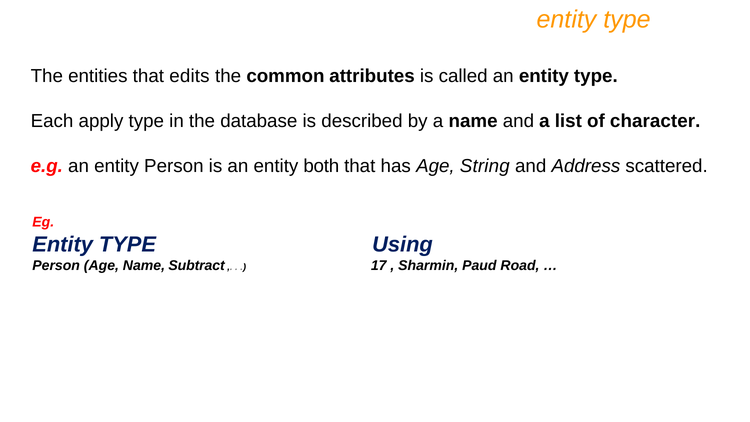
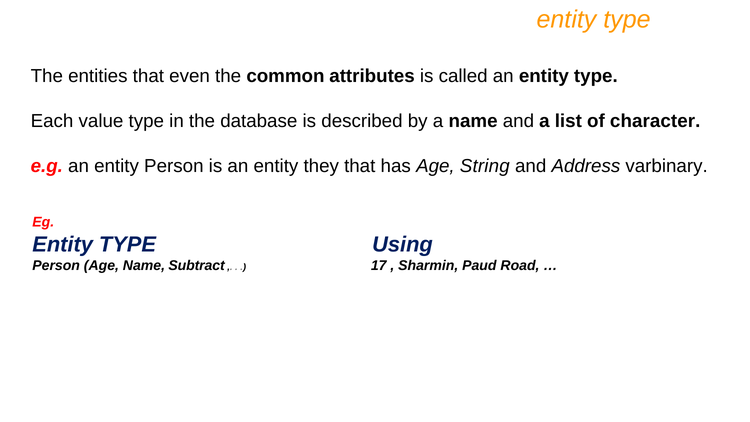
edits: edits -> even (190, 76)
apply: apply -> value (101, 121)
both: both -> they (321, 166)
scattered: scattered -> varbinary (667, 166)
